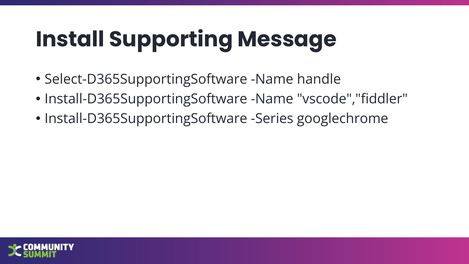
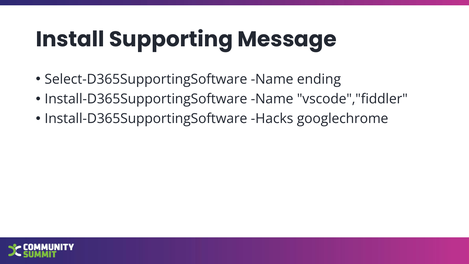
handle: handle -> ending (319, 79)
Series: Series -> Hacks (272, 119)
